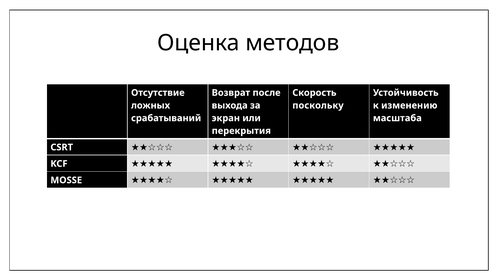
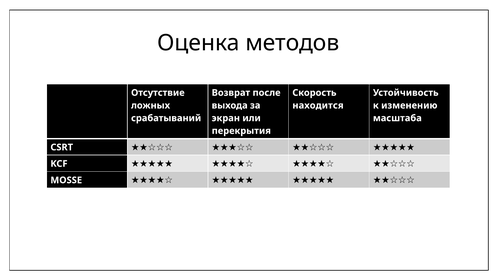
поскольку: поскольку -> находится (318, 105)
